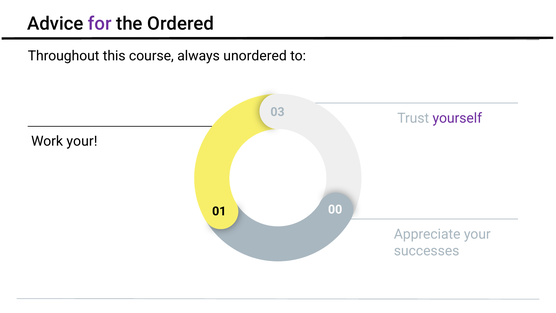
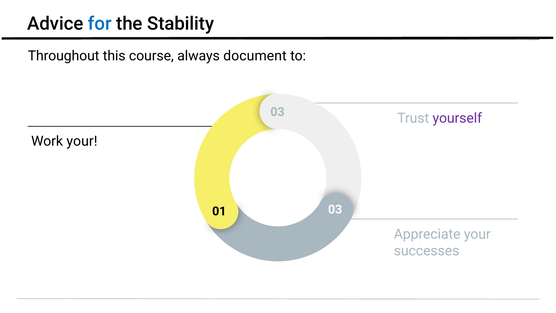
for colour: purple -> blue (100, 24)
Ordered: Ordered -> Stability (181, 24)
unordered: unordered -> document (255, 56)
01 00: 00 -> 03 (335, 209)
